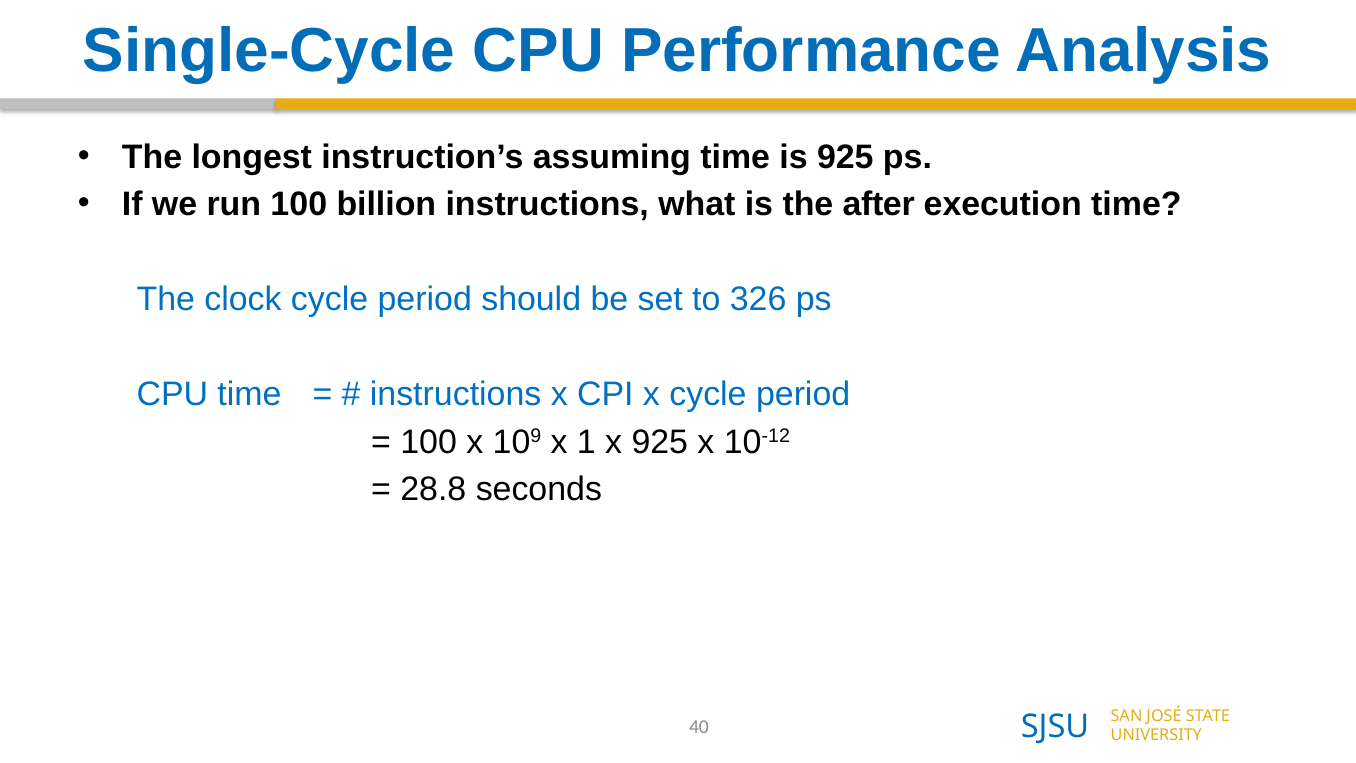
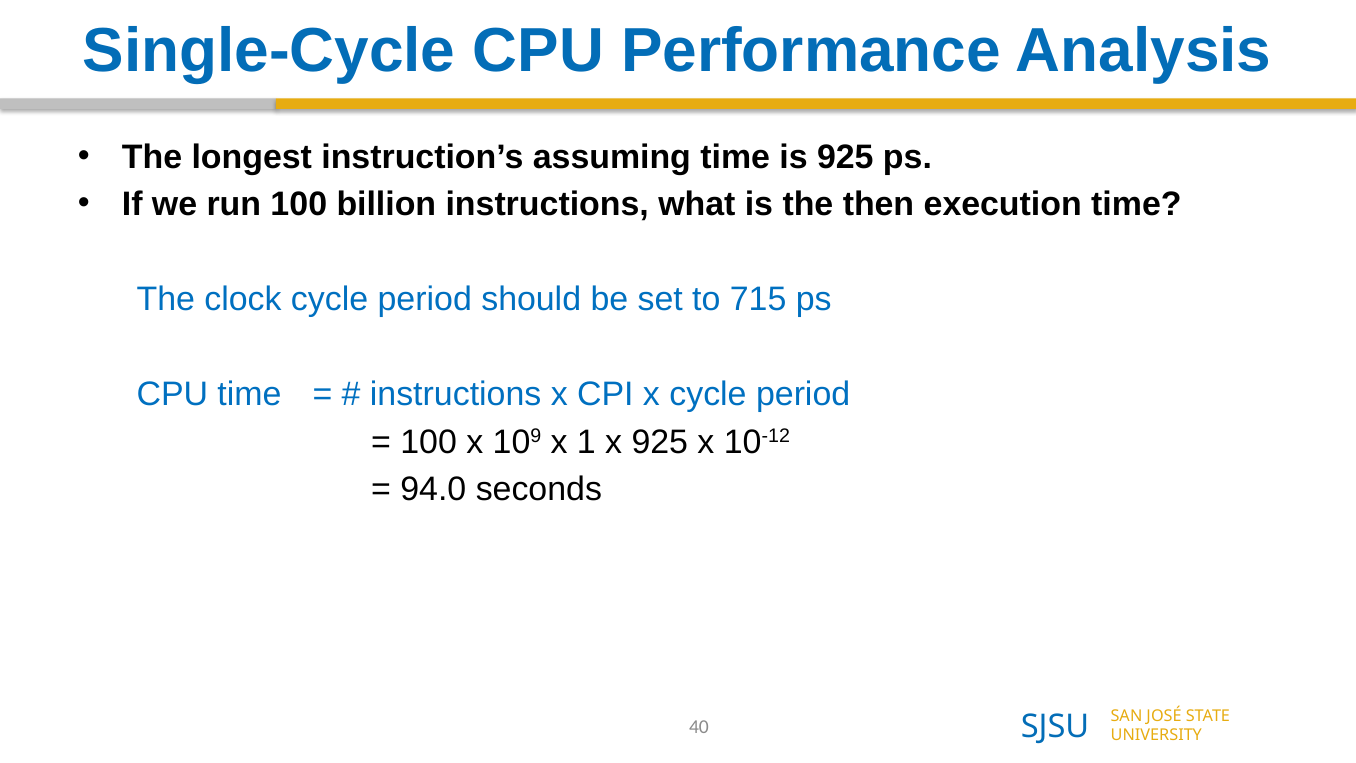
after: after -> then (878, 204)
326: 326 -> 715 (758, 299)
28.8: 28.8 -> 94.0 (433, 489)
